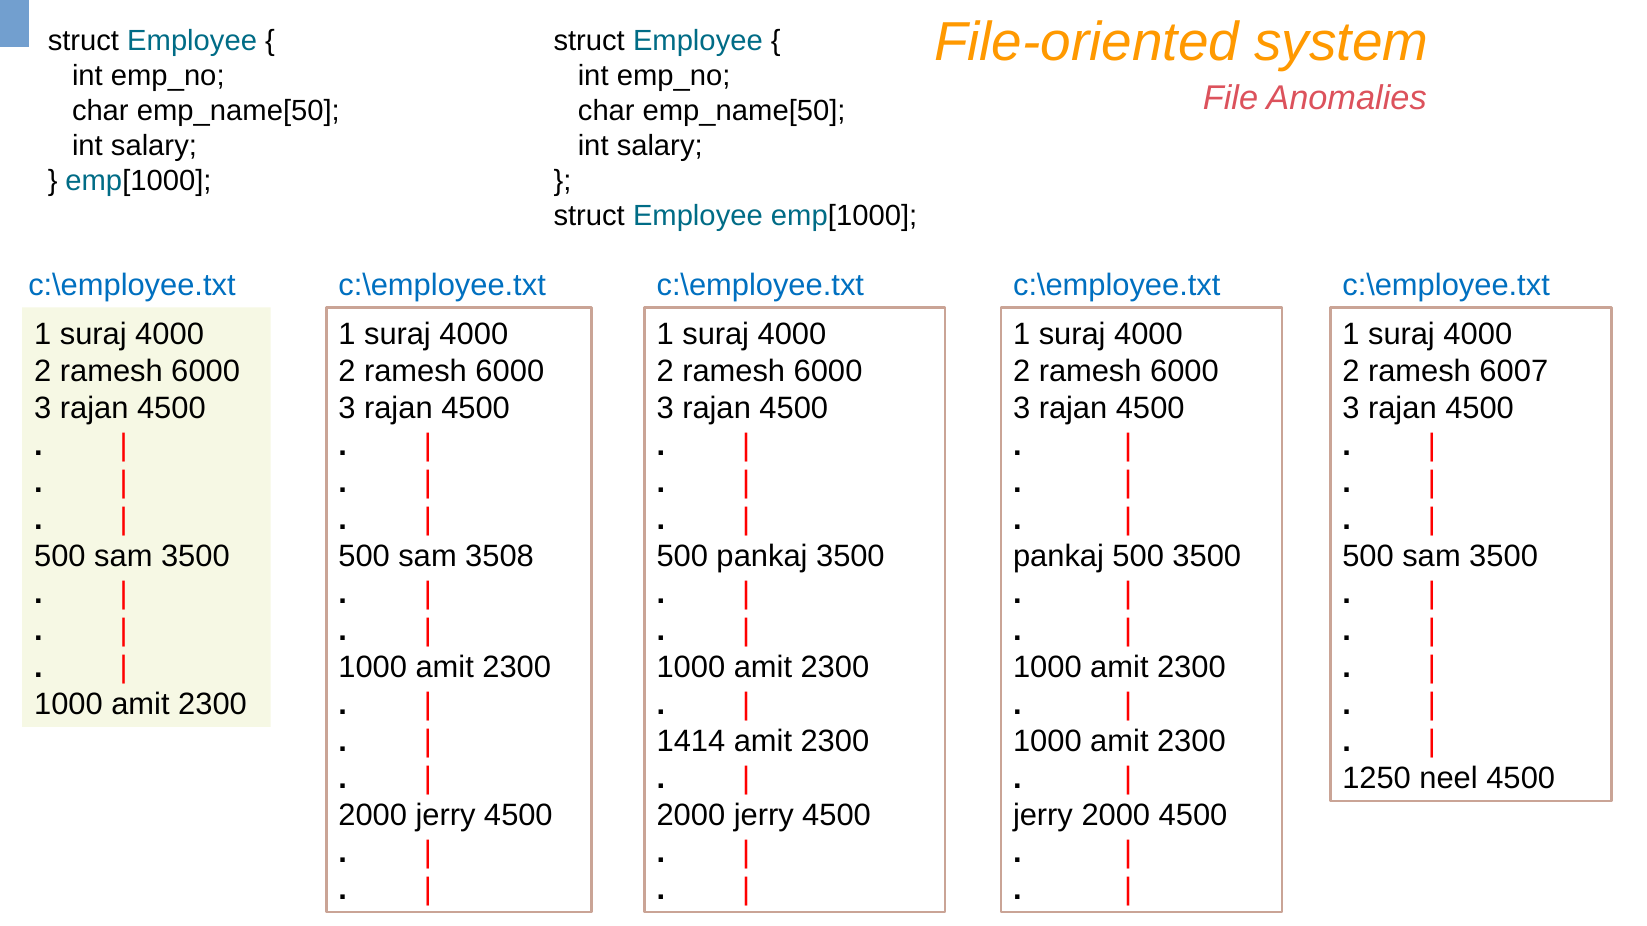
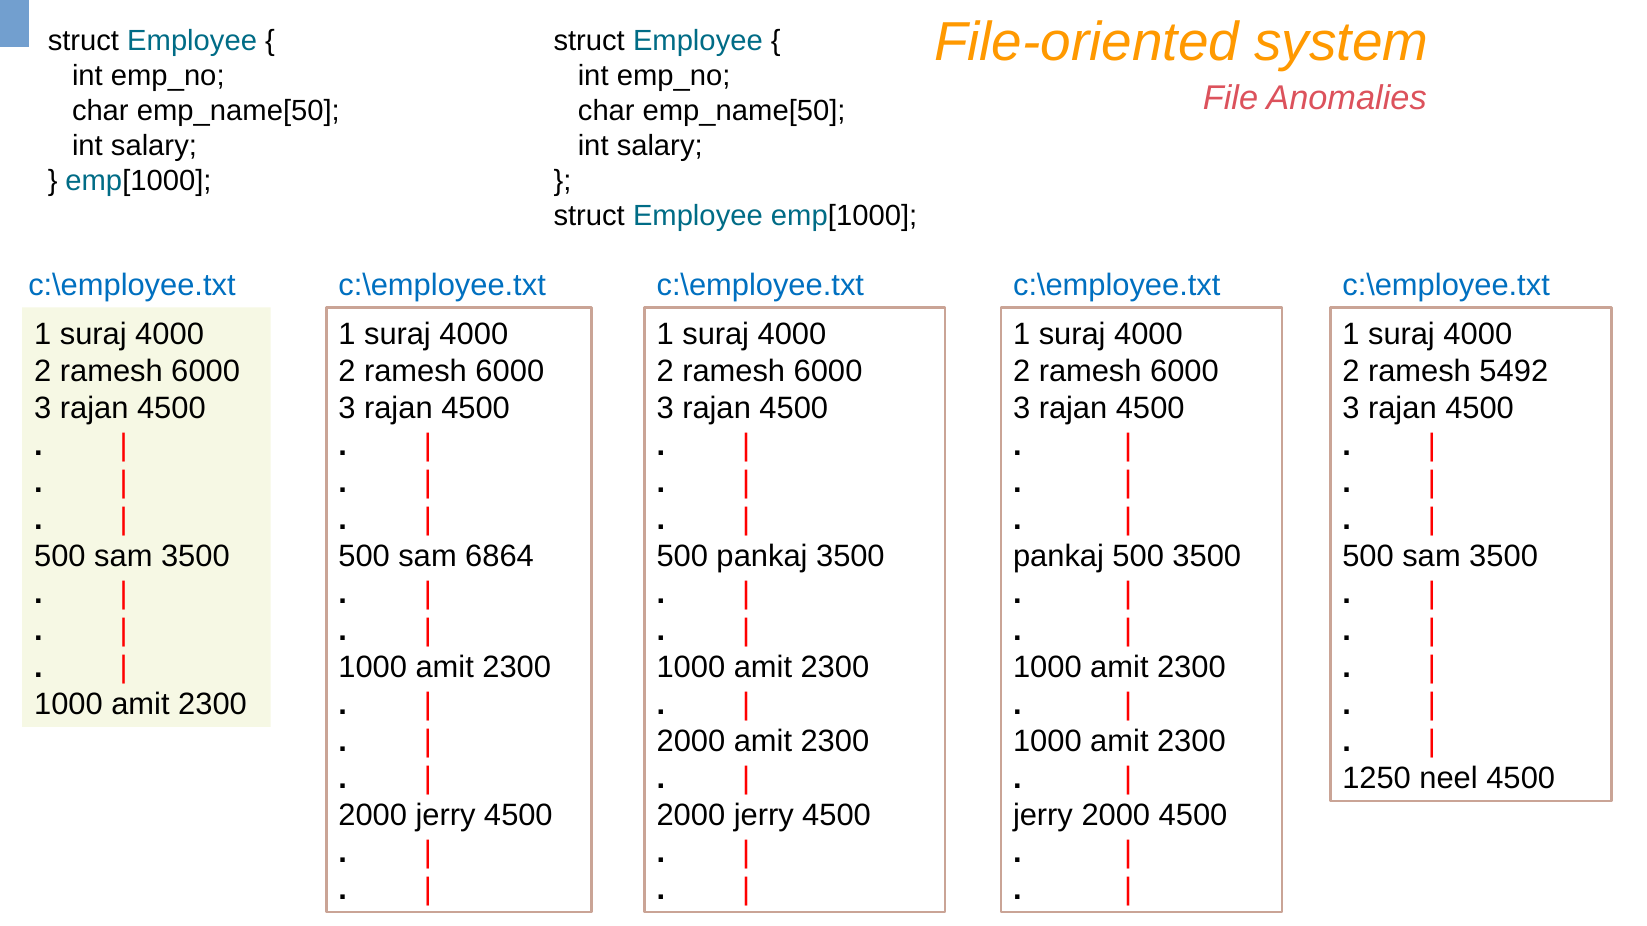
6007: 6007 -> 5492 (1514, 371)
3508: 3508 -> 6864 (500, 557)
1414: 1414 -> 2000 (691, 742)
